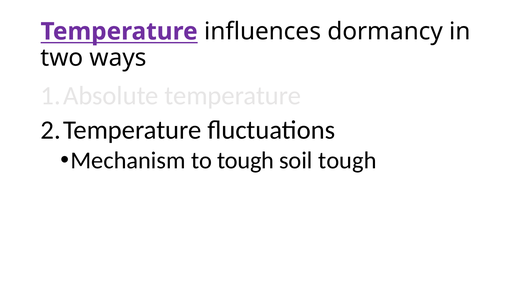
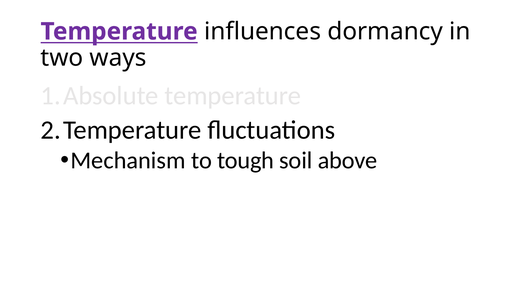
soil tough: tough -> above (347, 160)
